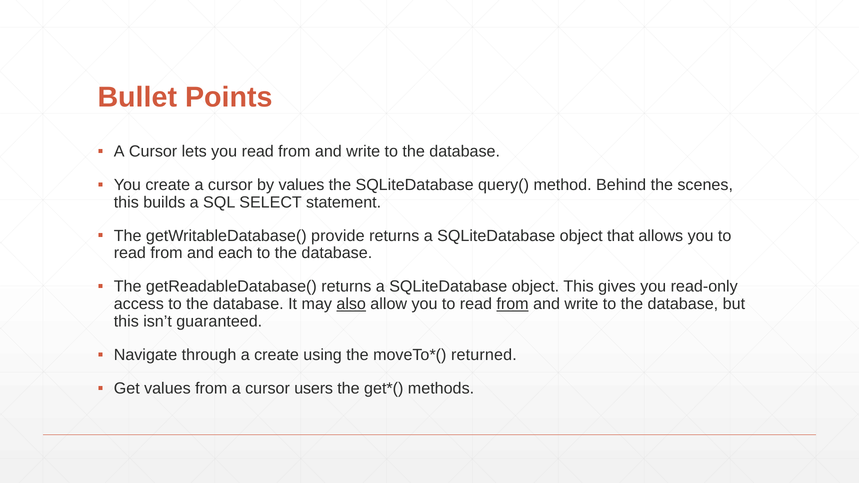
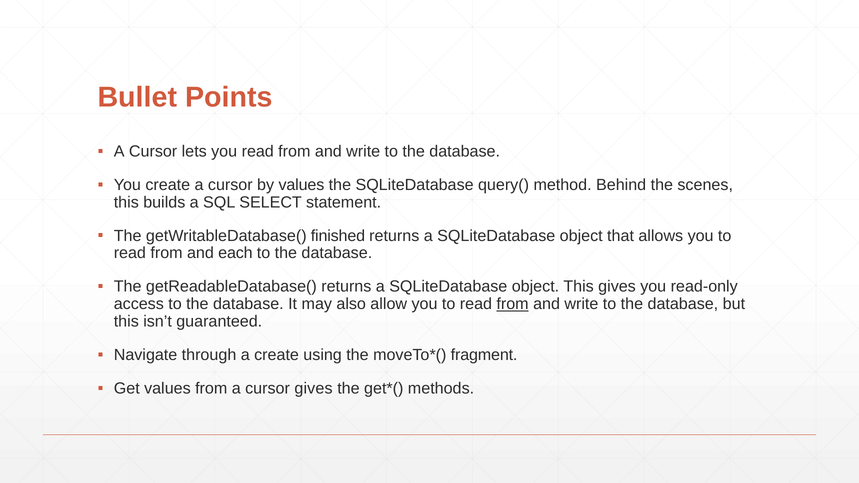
provide: provide -> finished (338, 236)
also underline: present -> none (351, 304)
returned: returned -> fragment (484, 355)
cursor users: users -> gives (314, 389)
